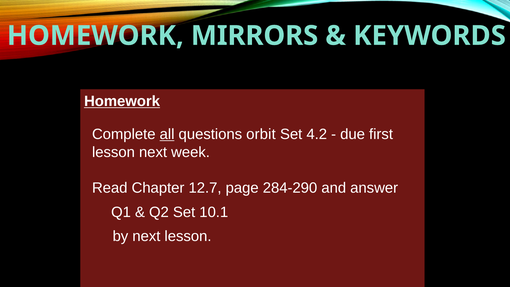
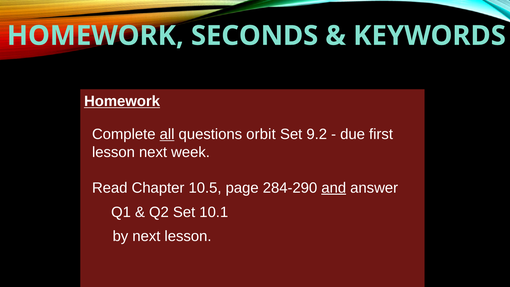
MIRRORS: MIRRORS -> SECONDS (255, 36)
4.2: 4.2 -> 9.2 (317, 134)
12.7: 12.7 -> 10.5 (205, 188)
and underline: none -> present (334, 188)
